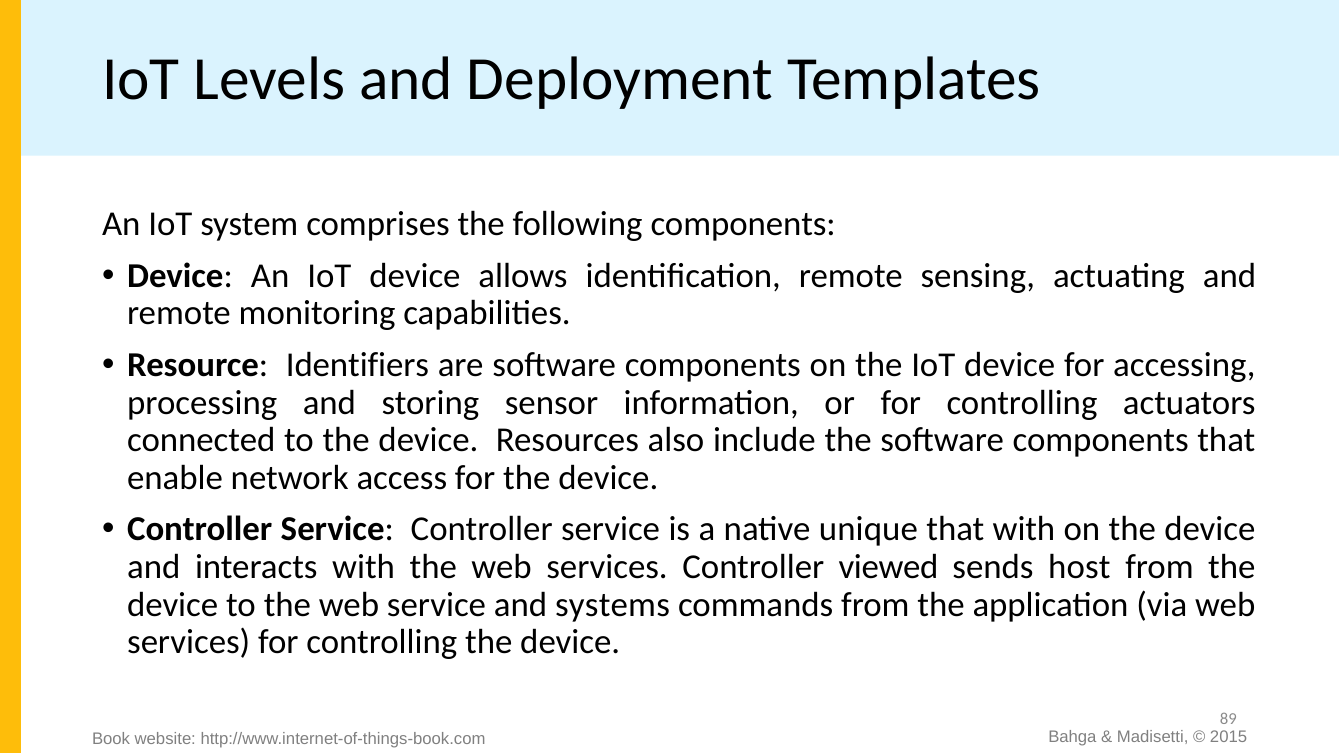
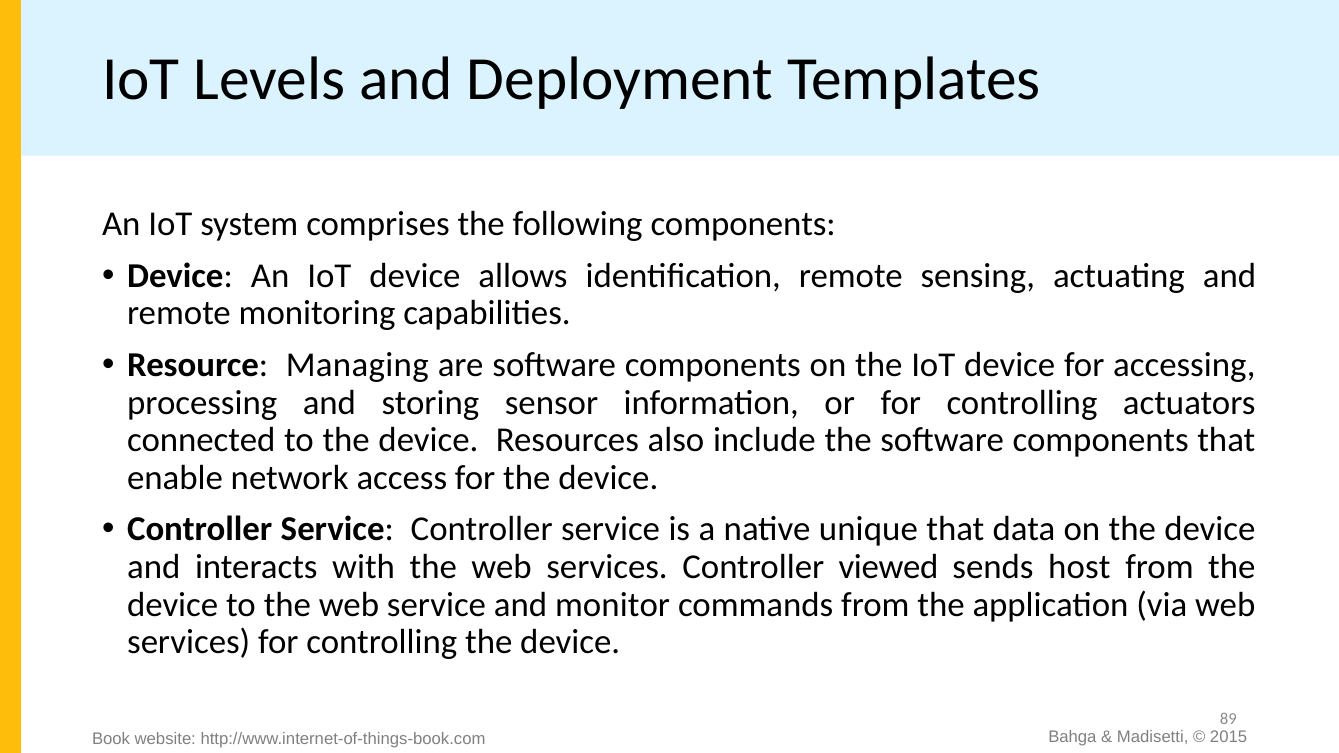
Identifiers: Identifiers -> Managing (357, 365)
that with: with -> data (1024, 529)
systems: systems -> monitor (613, 605)
